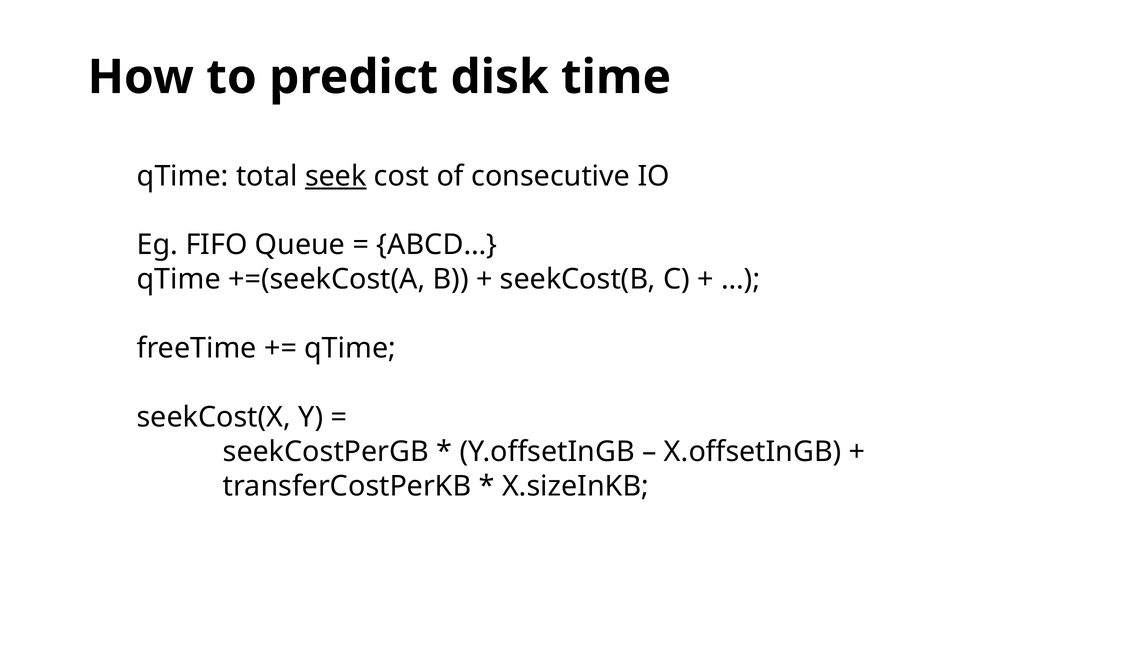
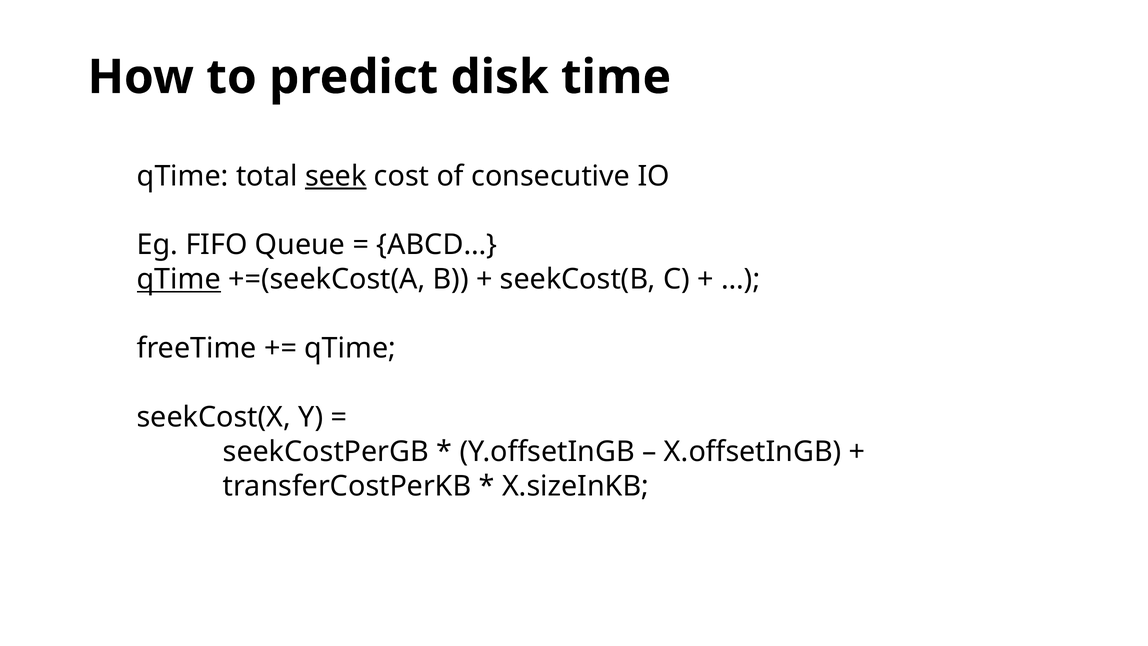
qTime underline: none -> present (179, 279)
